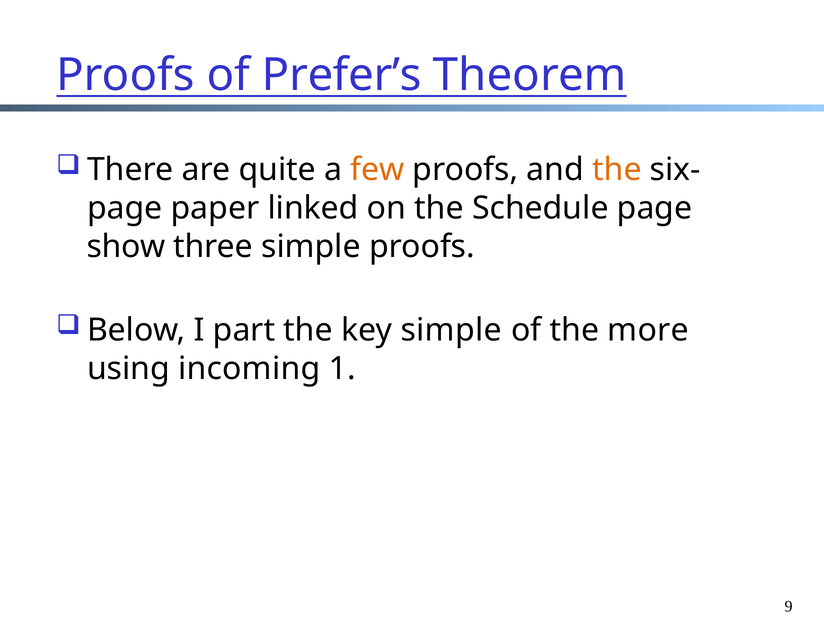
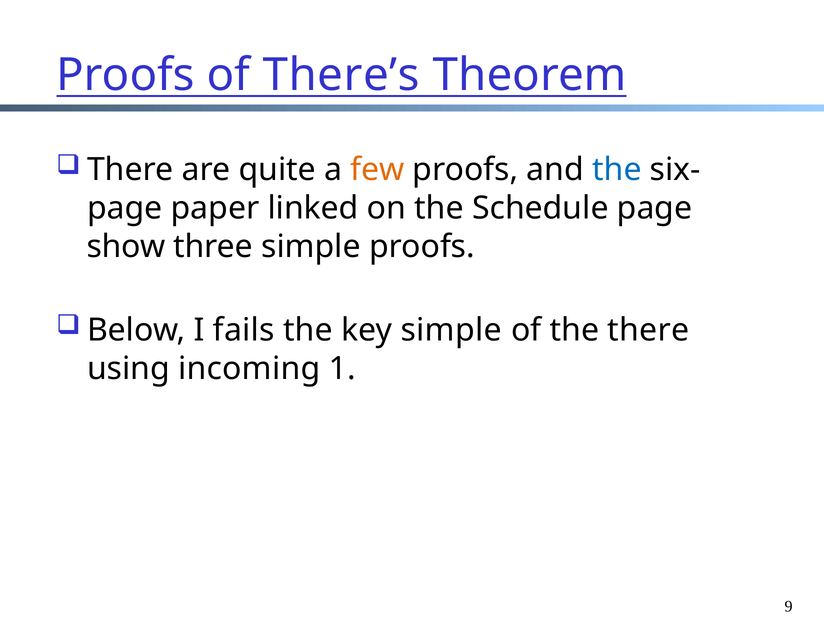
Prefer’s: Prefer’s -> There’s (341, 75)
the colour: orange -> blue (617, 170)
part: part -> fails (244, 330)
the more: more -> there (648, 330)
